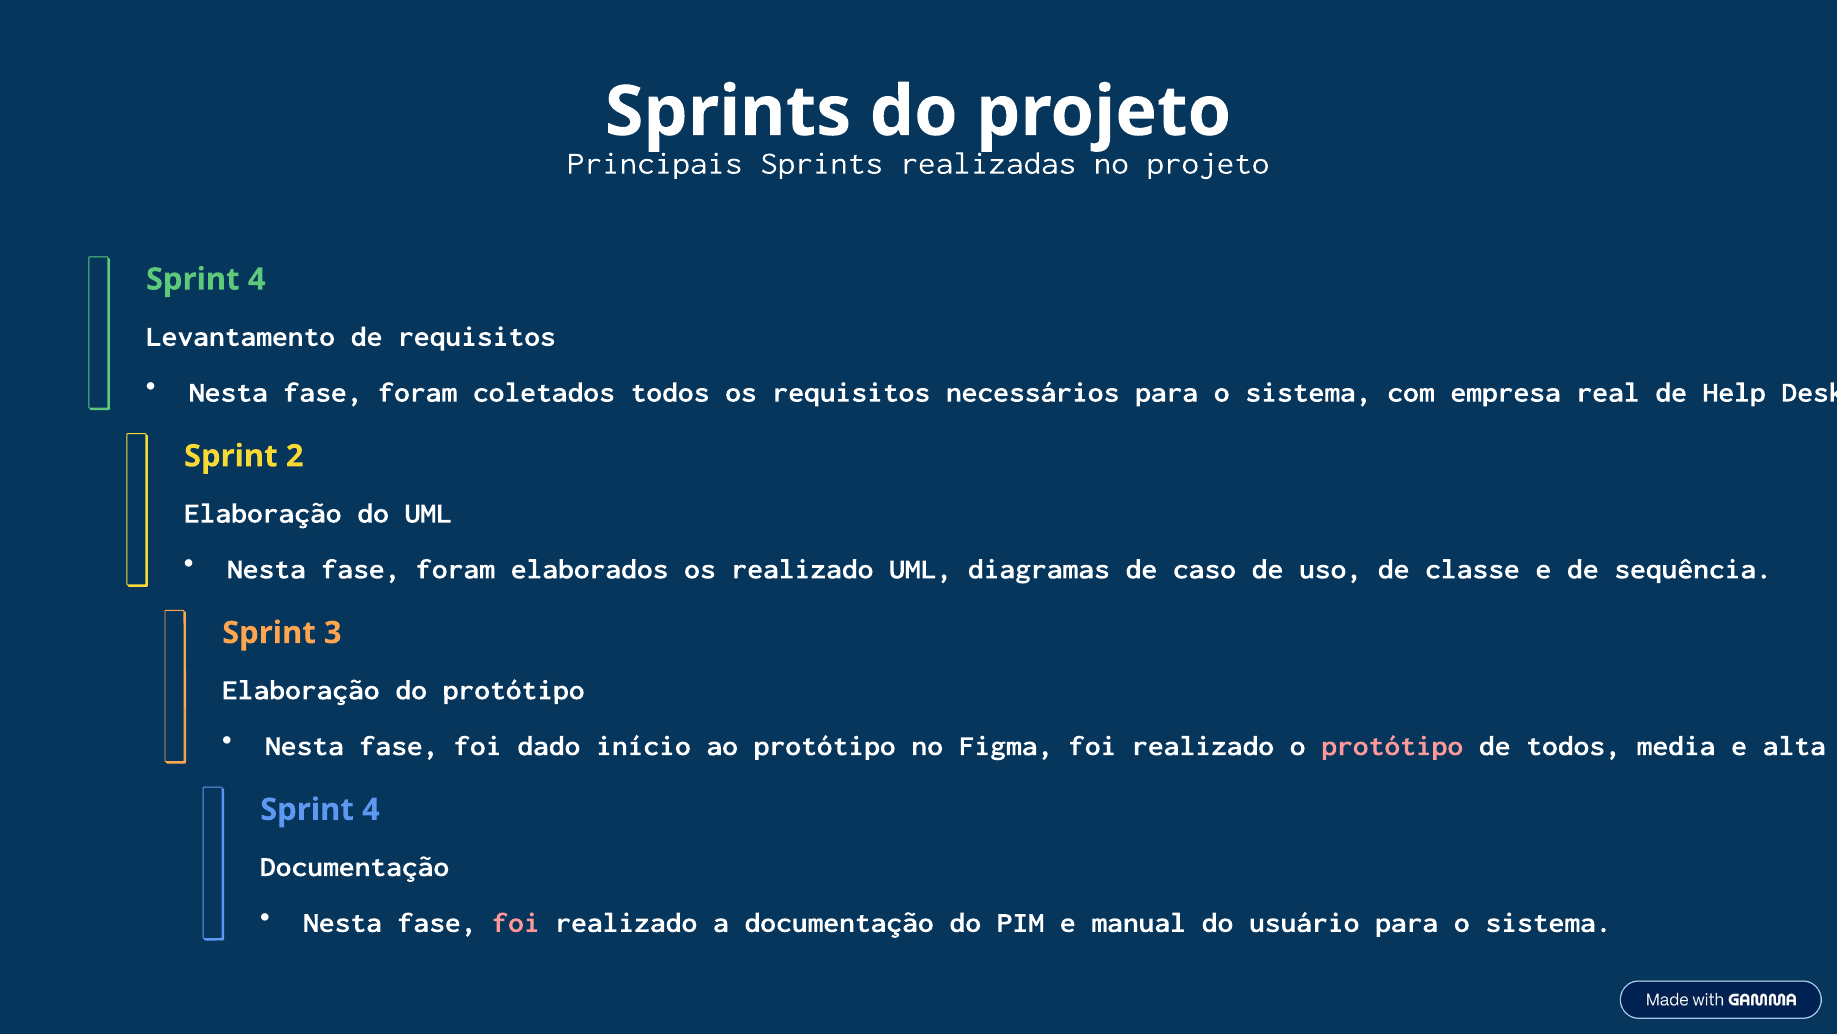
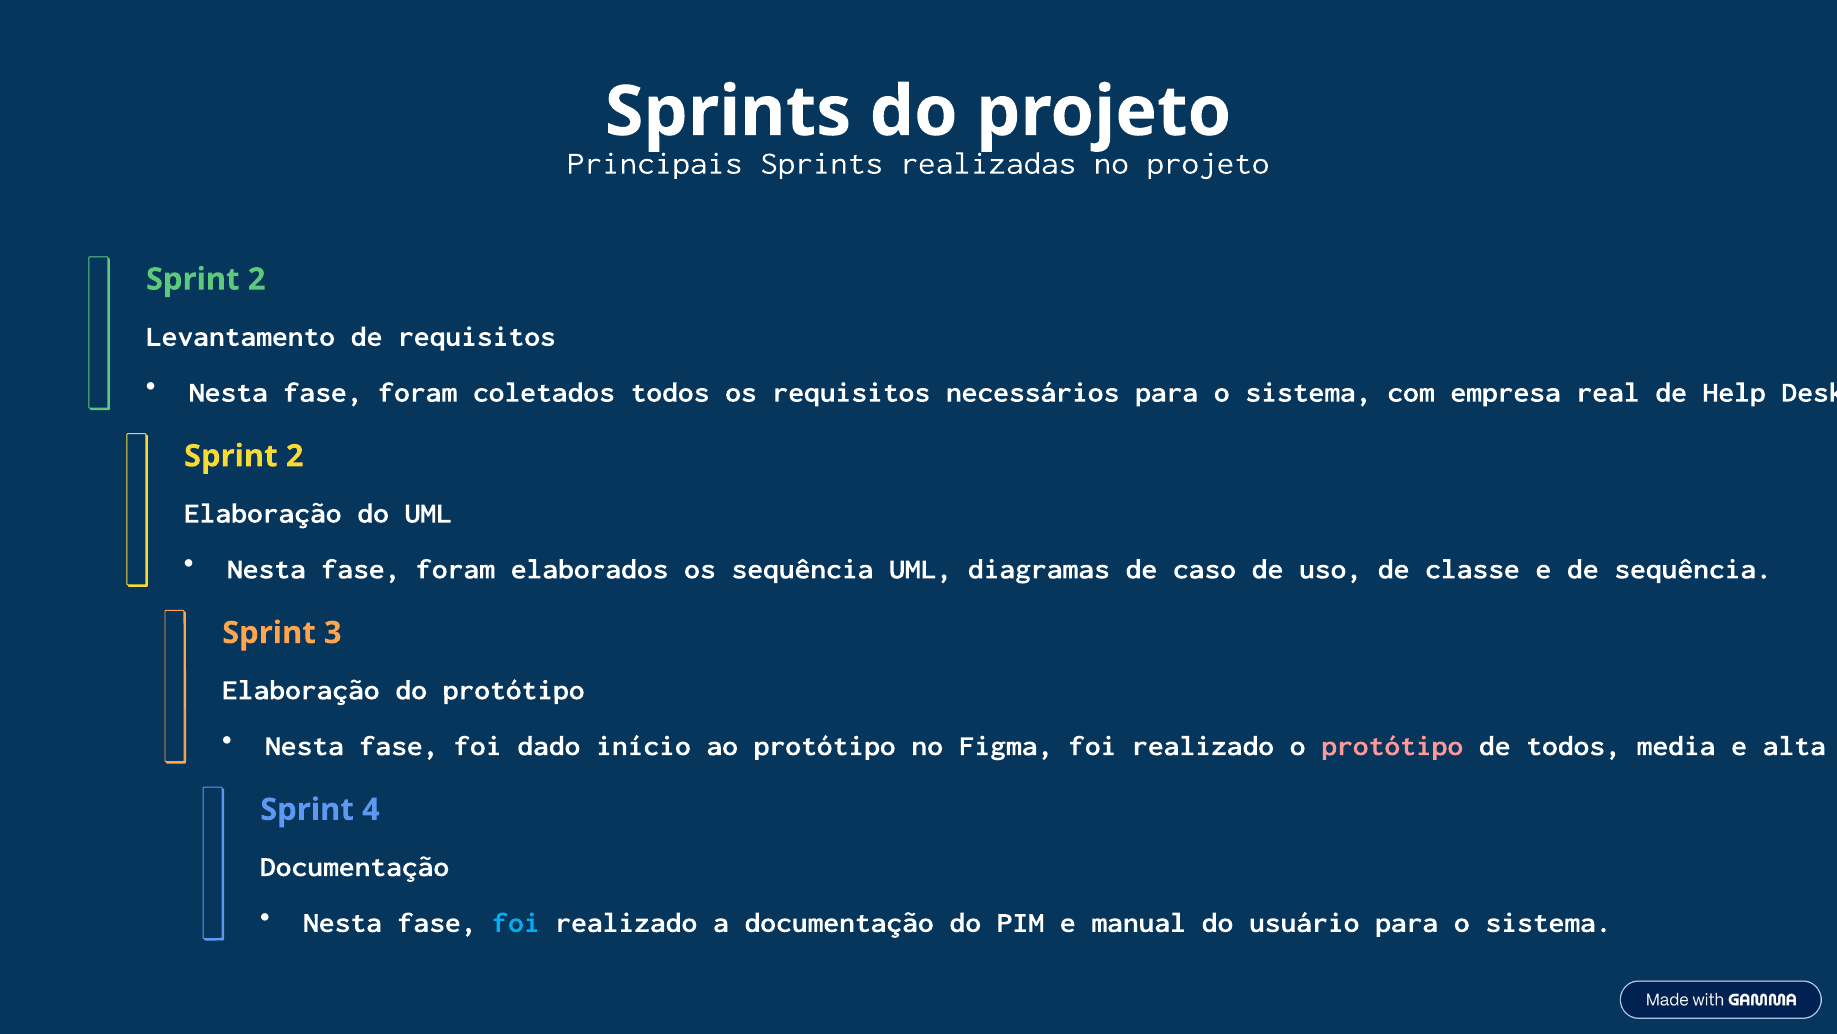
4: 4 -> 2 (257, 279)
os realizado: realizado -> sequência (802, 569)
foi colour: pink -> light blue (516, 922)
